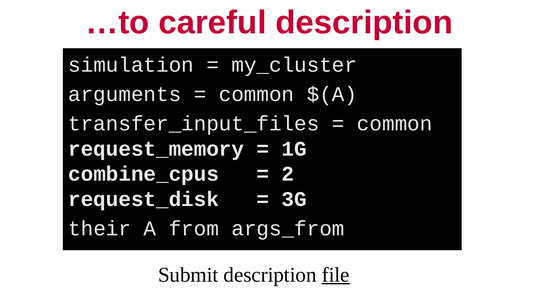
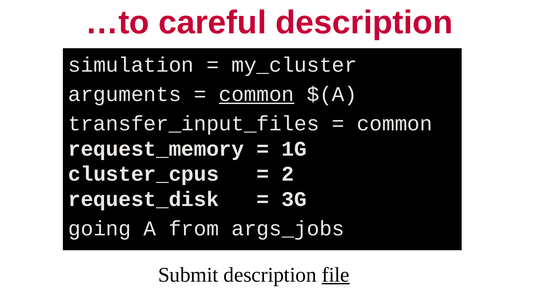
common underline: none -> present (257, 94)
combine_cpus: combine_cpus -> cluster_cpus (144, 174)
their: their -> going (100, 229)
args_from: args_from -> args_jobs (288, 229)
